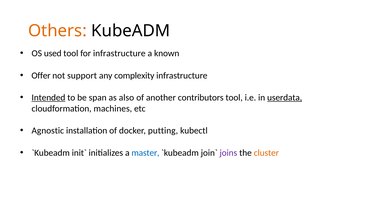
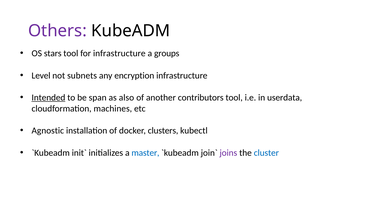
Others colour: orange -> purple (57, 31)
used: used -> stars (53, 53)
known: known -> groups (167, 53)
Offer: Offer -> Level (41, 75)
support: support -> subnets (82, 75)
complexity: complexity -> encryption (134, 75)
userdata underline: present -> none (285, 98)
putting: putting -> clusters (163, 131)
cluster colour: orange -> blue (266, 153)
